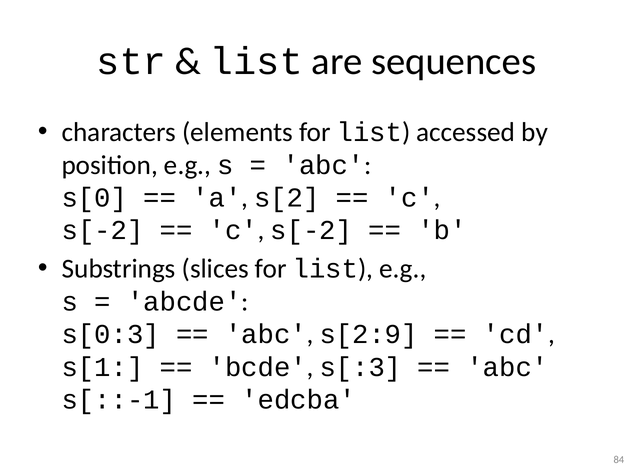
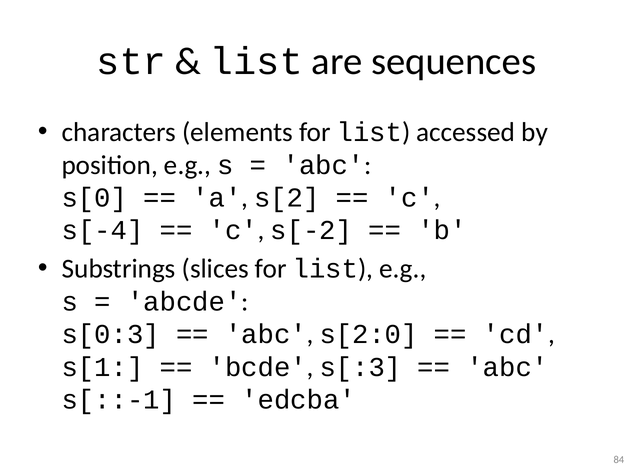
s[-2: s[-2 -> s[-4 (103, 230)
s[2:9: s[2:9 -> s[2:0 (369, 334)
